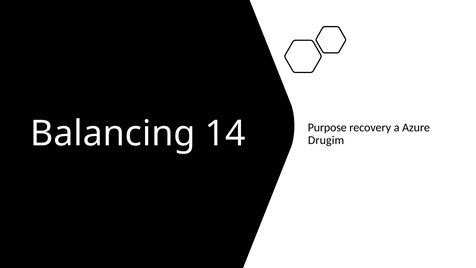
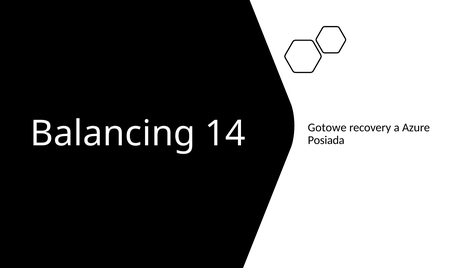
Purpose: Purpose -> Gotowe (327, 127)
Drugim: Drugim -> Posiada (326, 140)
